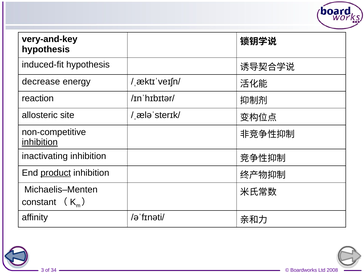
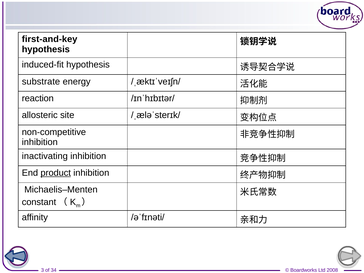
very-and-key: very-and-key -> first-and-key (50, 39)
decrease: decrease -> substrate (41, 82)
inhibition underline: present -> none (40, 142)
